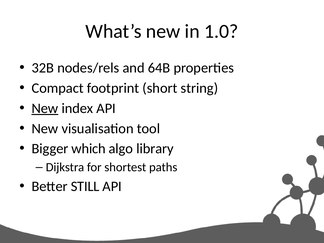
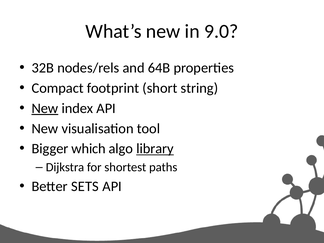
1.0: 1.0 -> 9.0 (221, 31)
library underline: none -> present (155, 149)
STILL: STILL -> SETS (85, 186)
